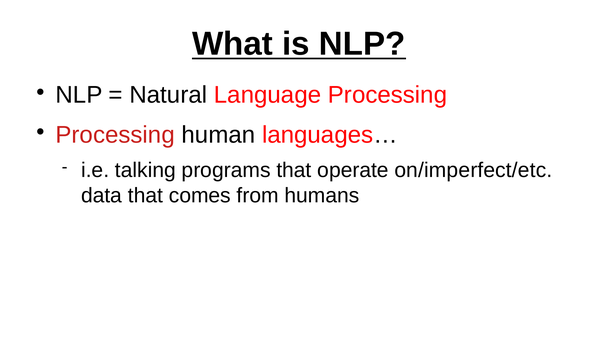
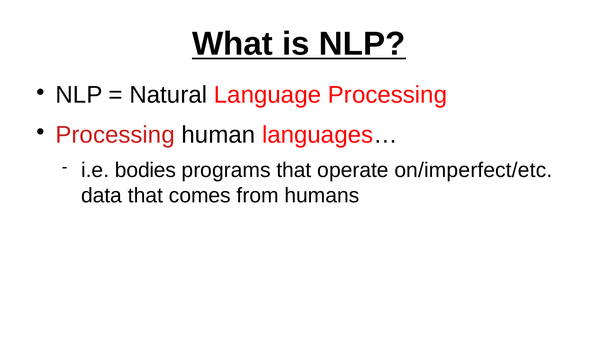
talking: talking -> bodies (146, 170)
